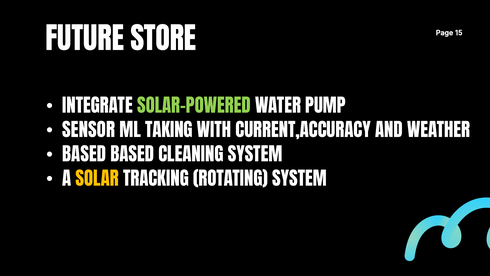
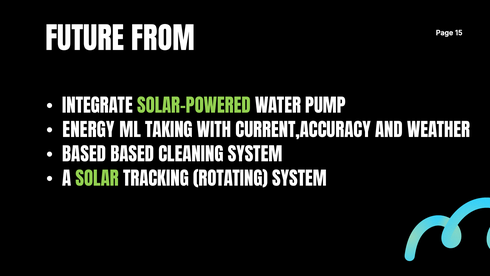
STORE: STORE -> FROM (163, 40)
SENSOR: SENSOR -> ENERGY (89, 131)
SOLAR colour: yellow -> light green (97, 180)
